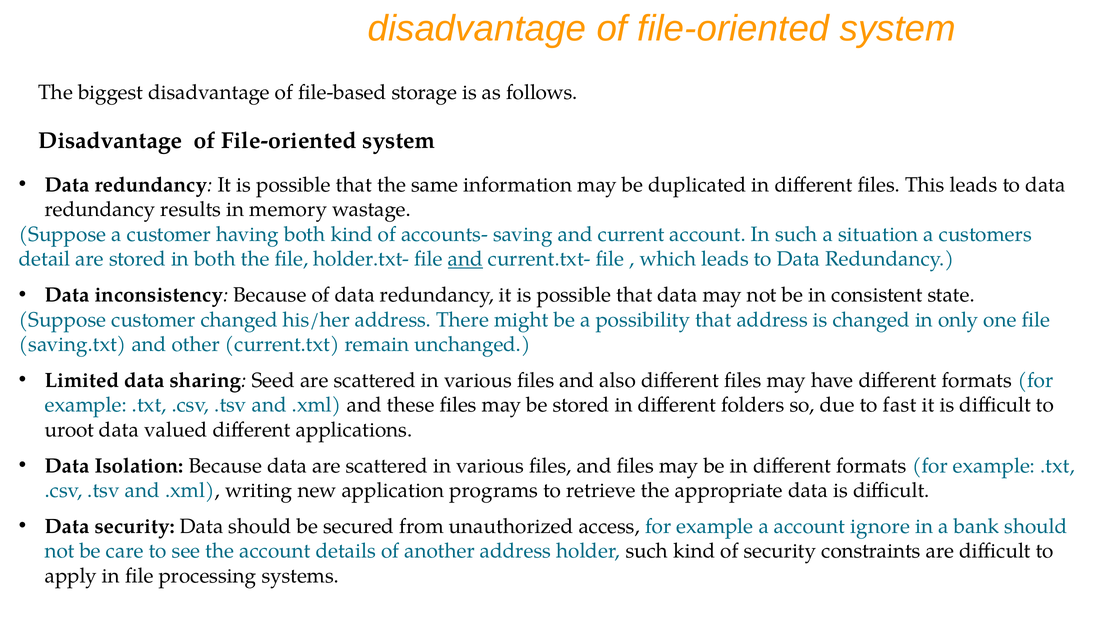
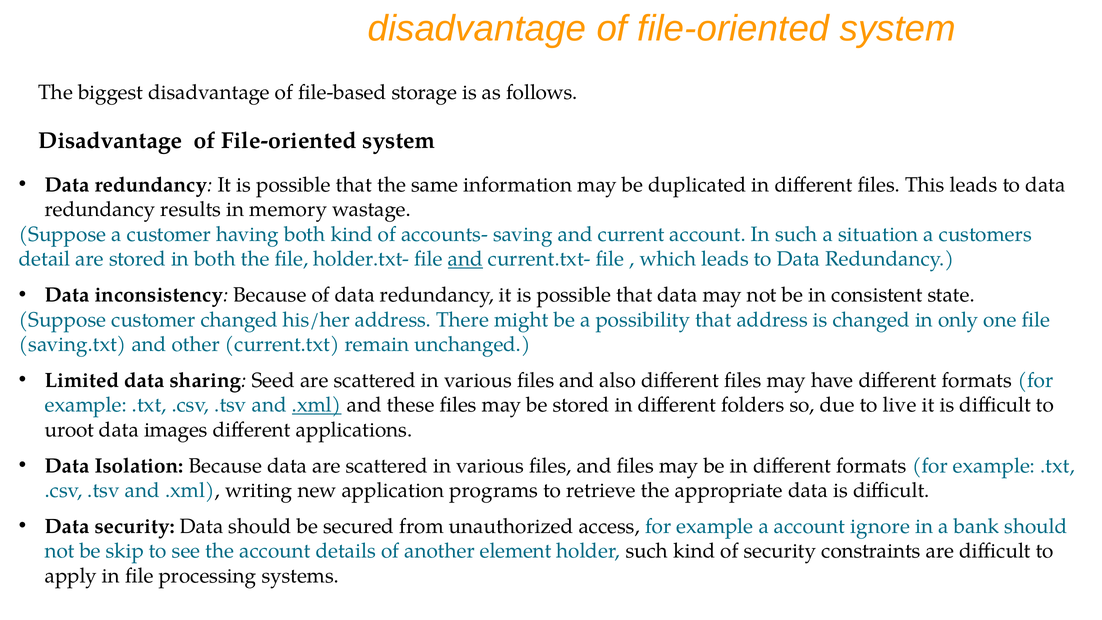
.xml underline: none -> present (317, 405)
fast: fast -> live (900, 405)
valued: valued -> images (176, 430)
care: care -> skip (125, 551)
another address: address -> element (516, 551)
